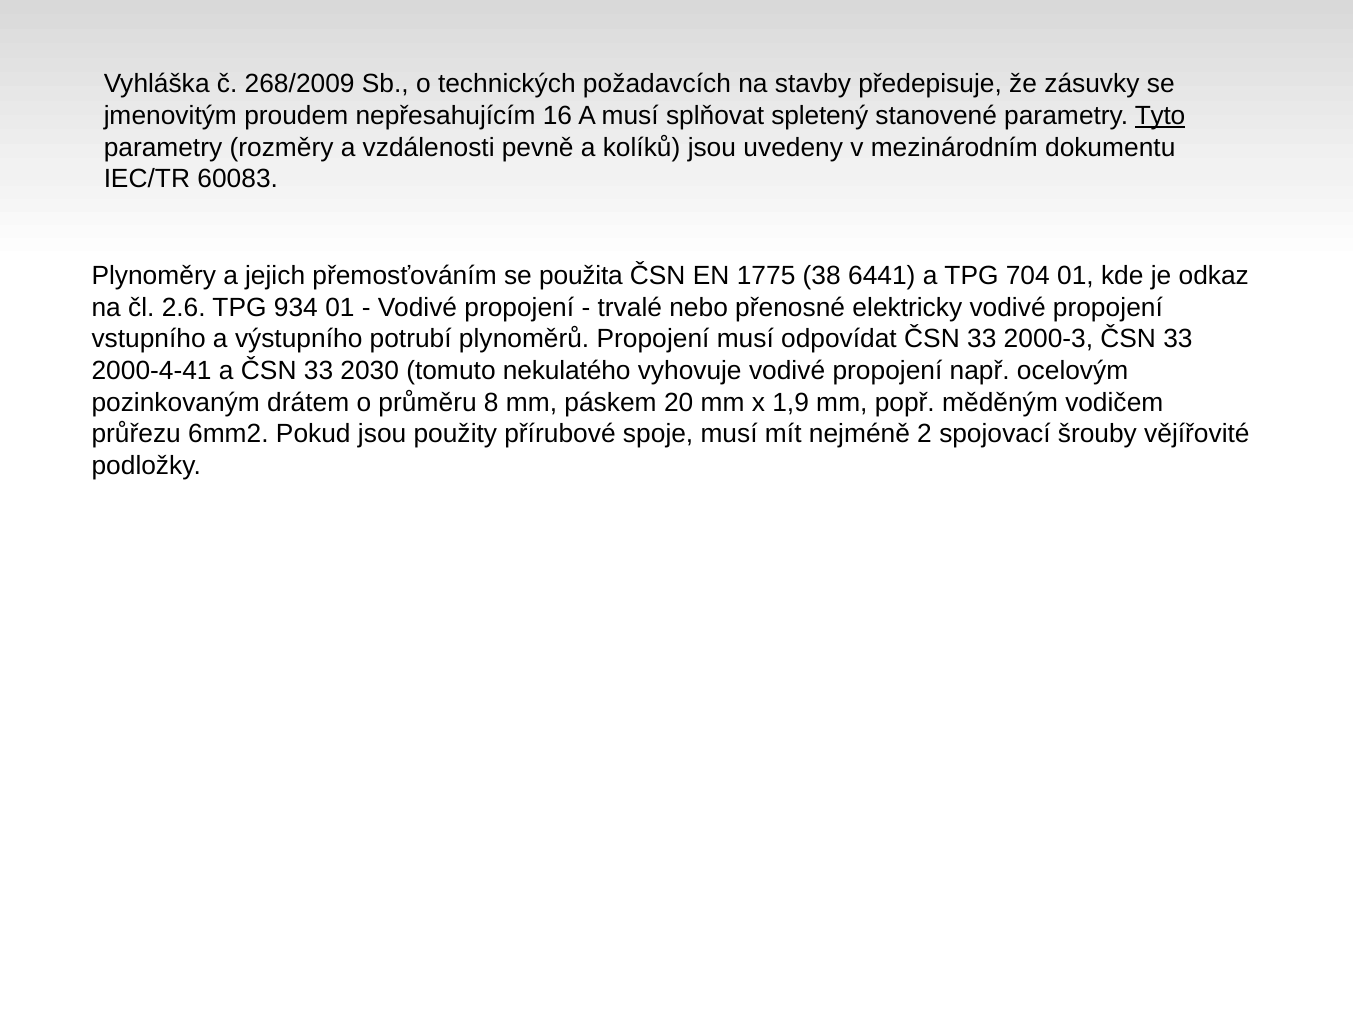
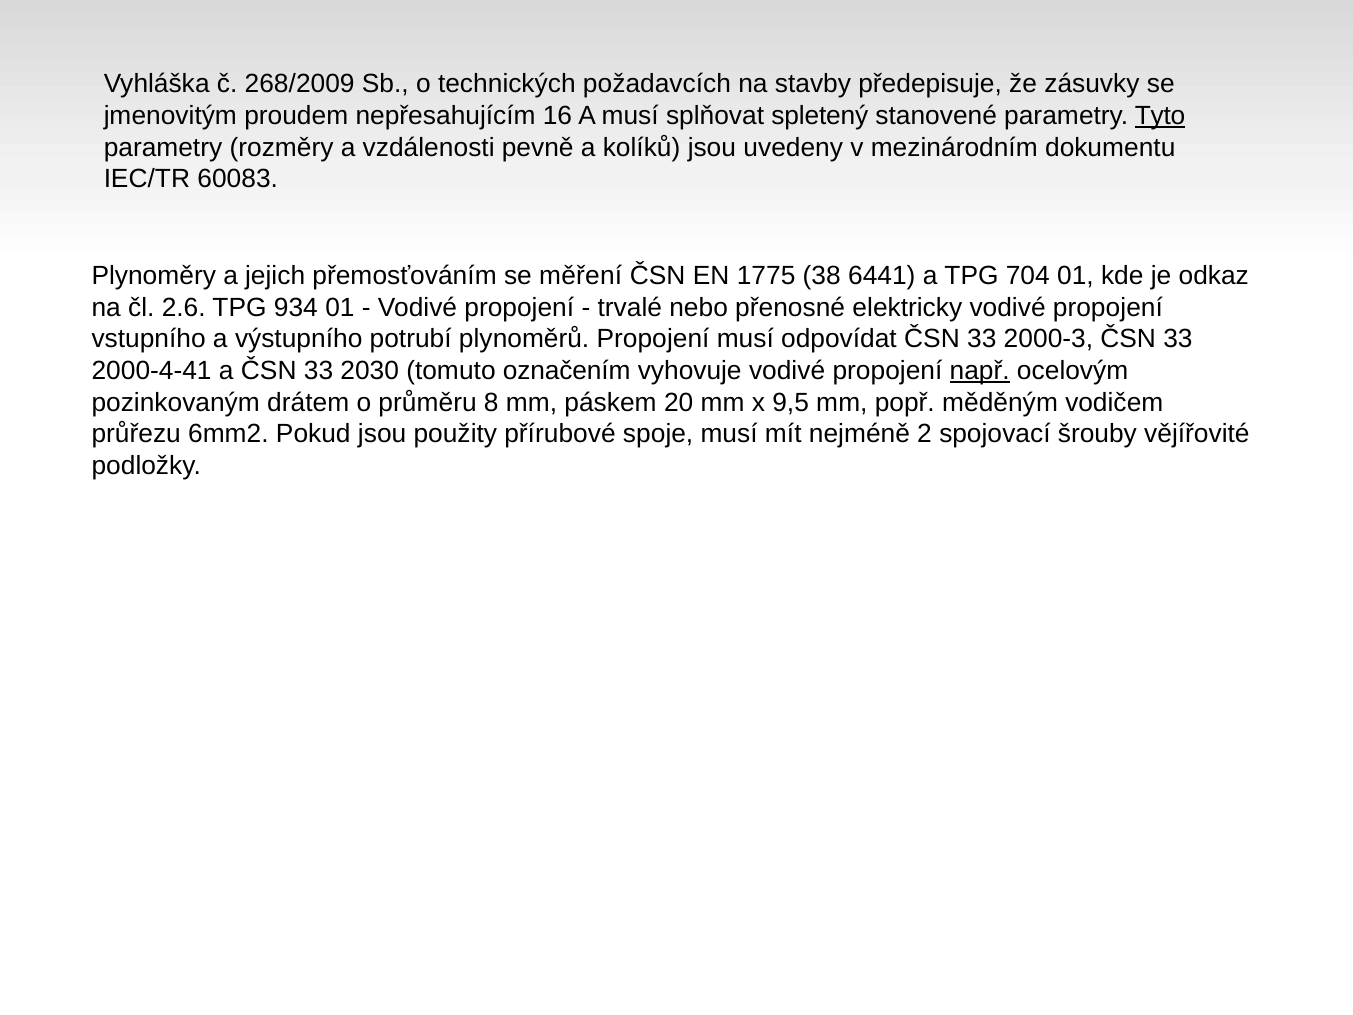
použita: použita -> měření (581, 276)
nekulatého: nekulatého -> označením (567, 371)
např underline: none -> present (980, 371)
1,9: 1,9 -> 9,5 (791, 402)
